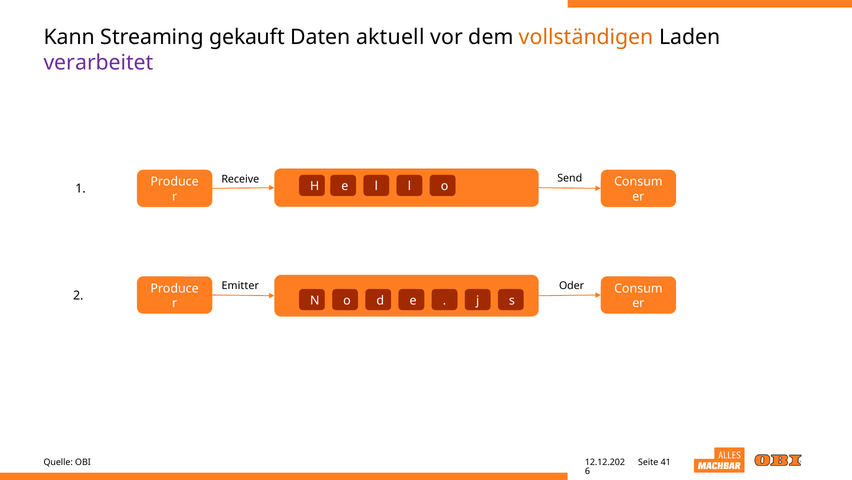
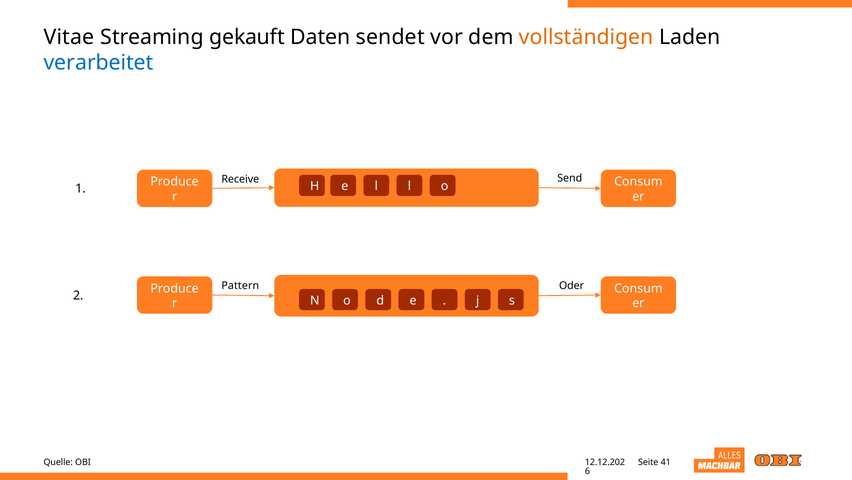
Kann: Kann -> Vitae (69, 37)
aktuell: aktuell -> sendet (390, 37)
verarbeitet colour: purple -> blue (99, 63)
Emitter: Emitter -> Pattern (240, 285)
